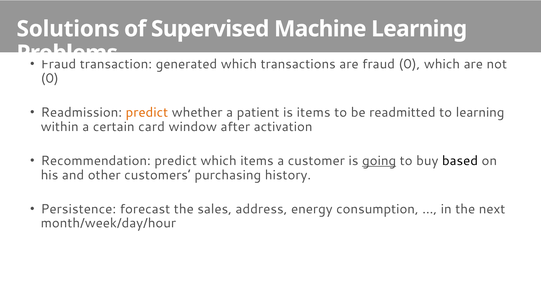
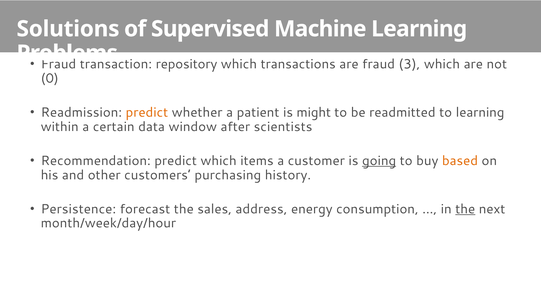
generated: generated -> repository (187, 64)
fraud 0: 0 -> 3 (409, 64)
is items: items -> might (314, 113)
card: card -> data (152, 127)
activation: activation -> scientists (283, 127)
based colour: black -> orange (460, 161)
the underline: none -> present (465, 209)
